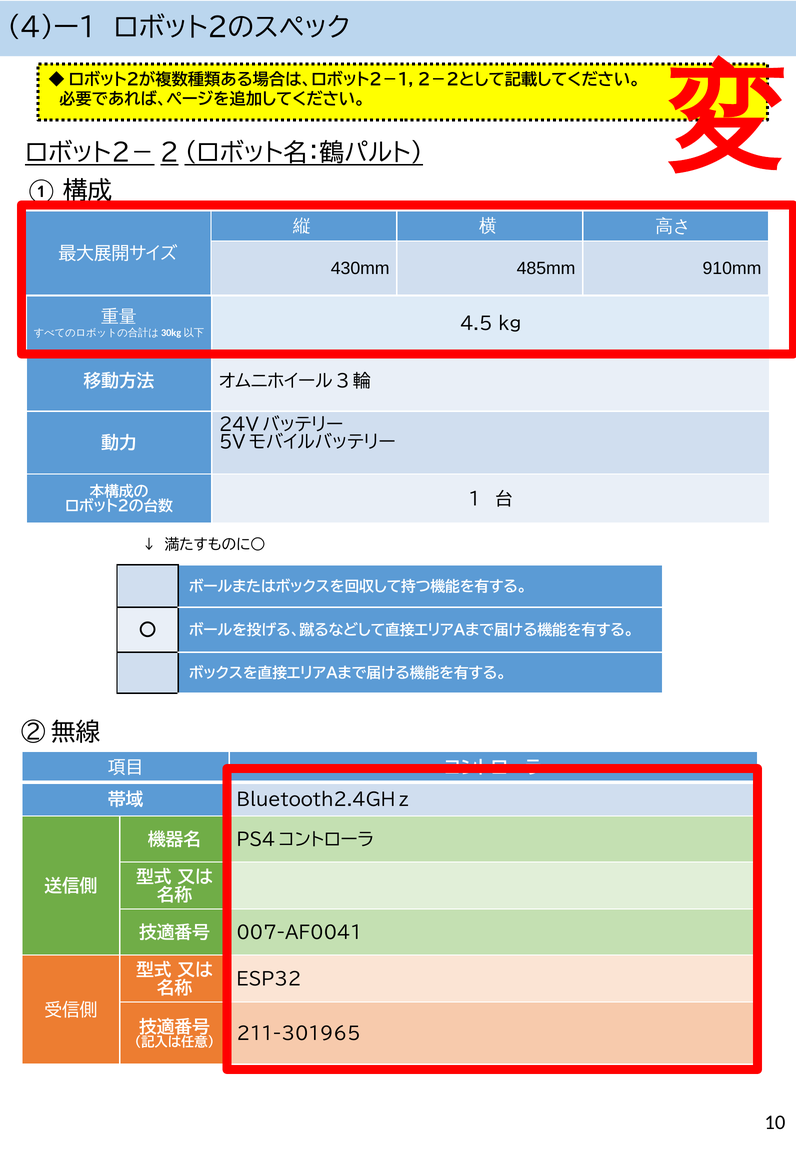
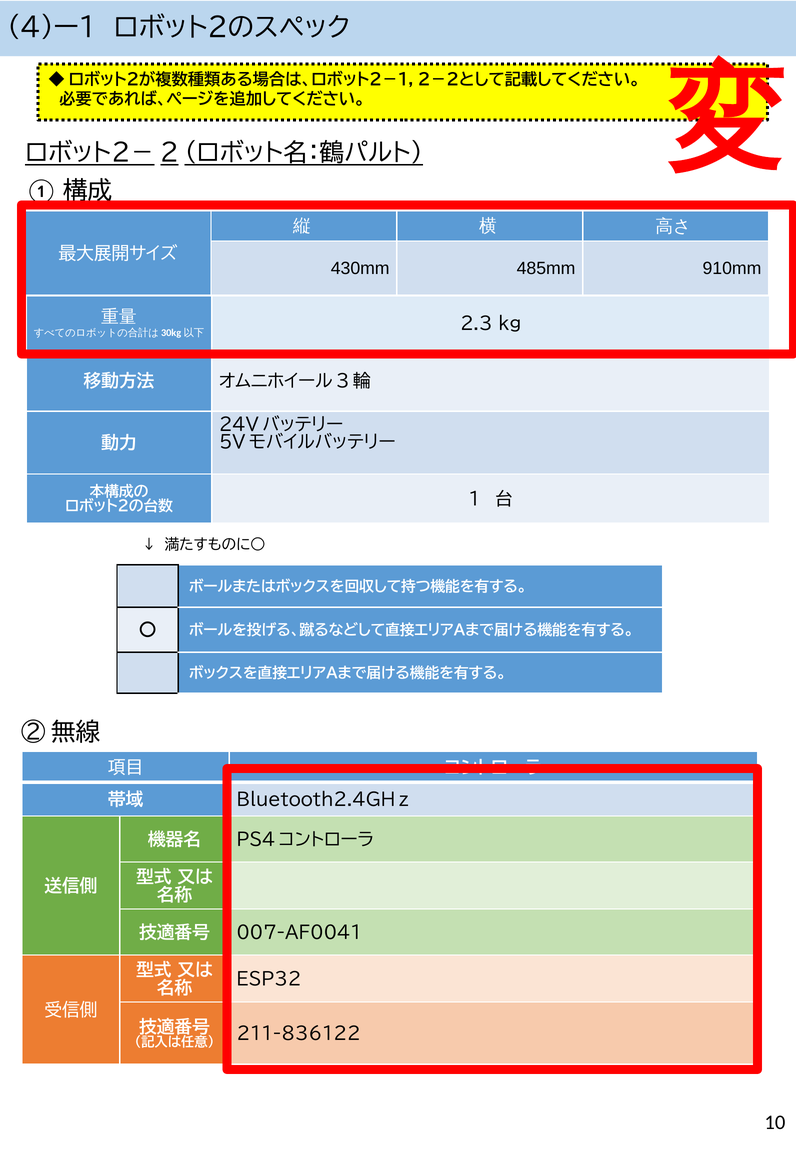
4.5: 4.5 -> 2.3 (476, 324)
211-301965: 211-301965 -> 211-836122 (299, 1034)
